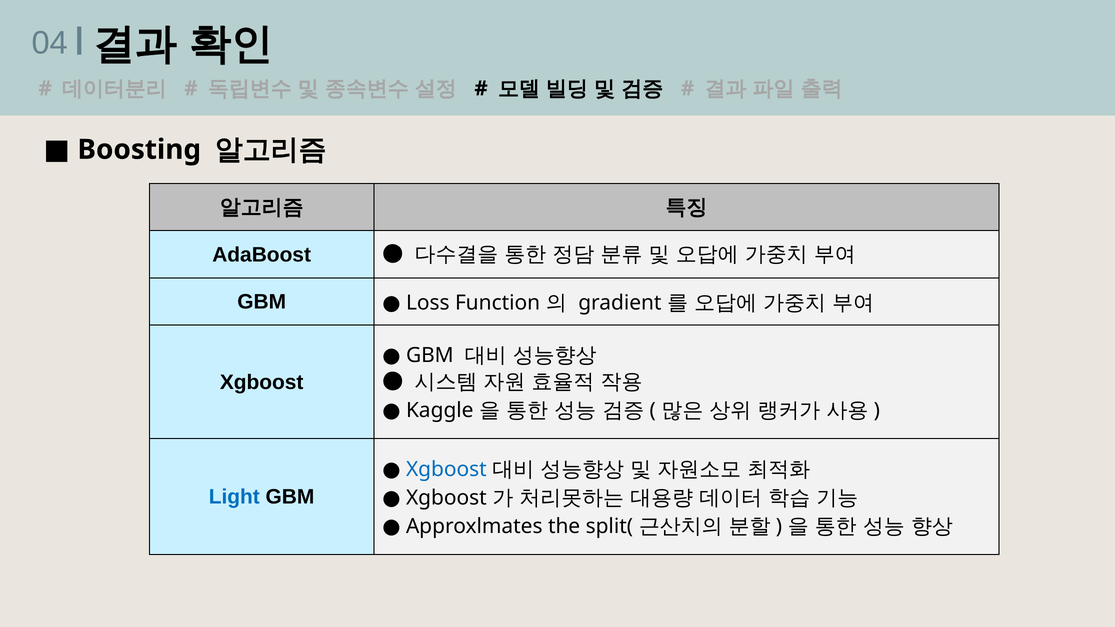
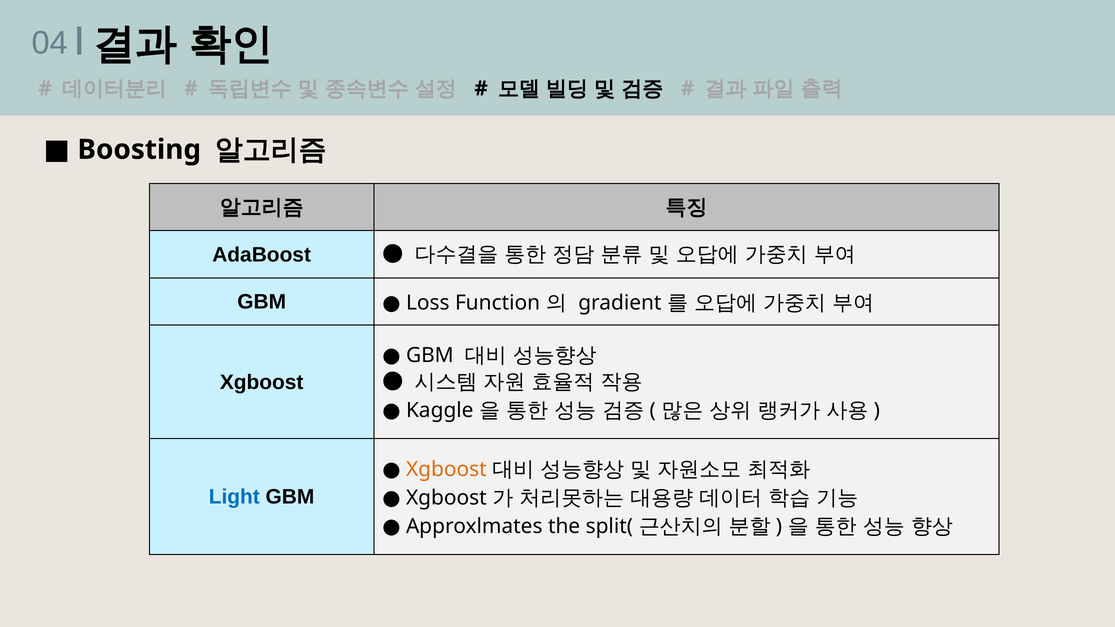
Xgboost colour: blue -> orange (446, 469)
